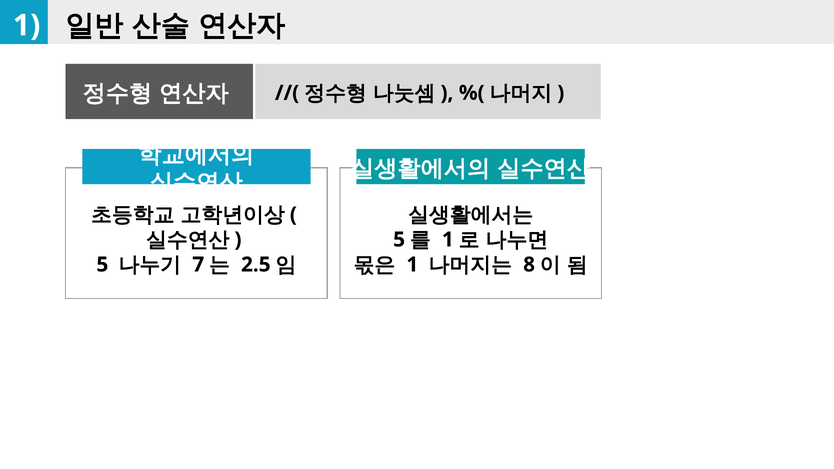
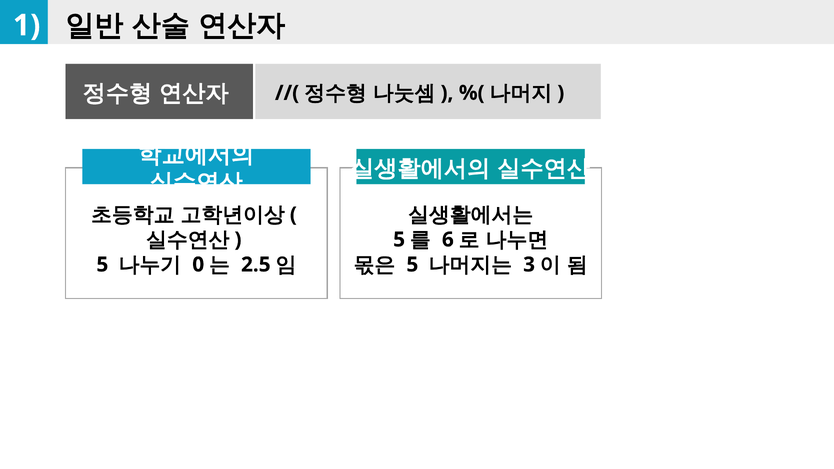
1: 1 -> 6 (448, 240)
1: 1 -> 5 (412, 265)
8: 8 -> 3 (529, 265)
7: 7 -> 0 (198, 265)
